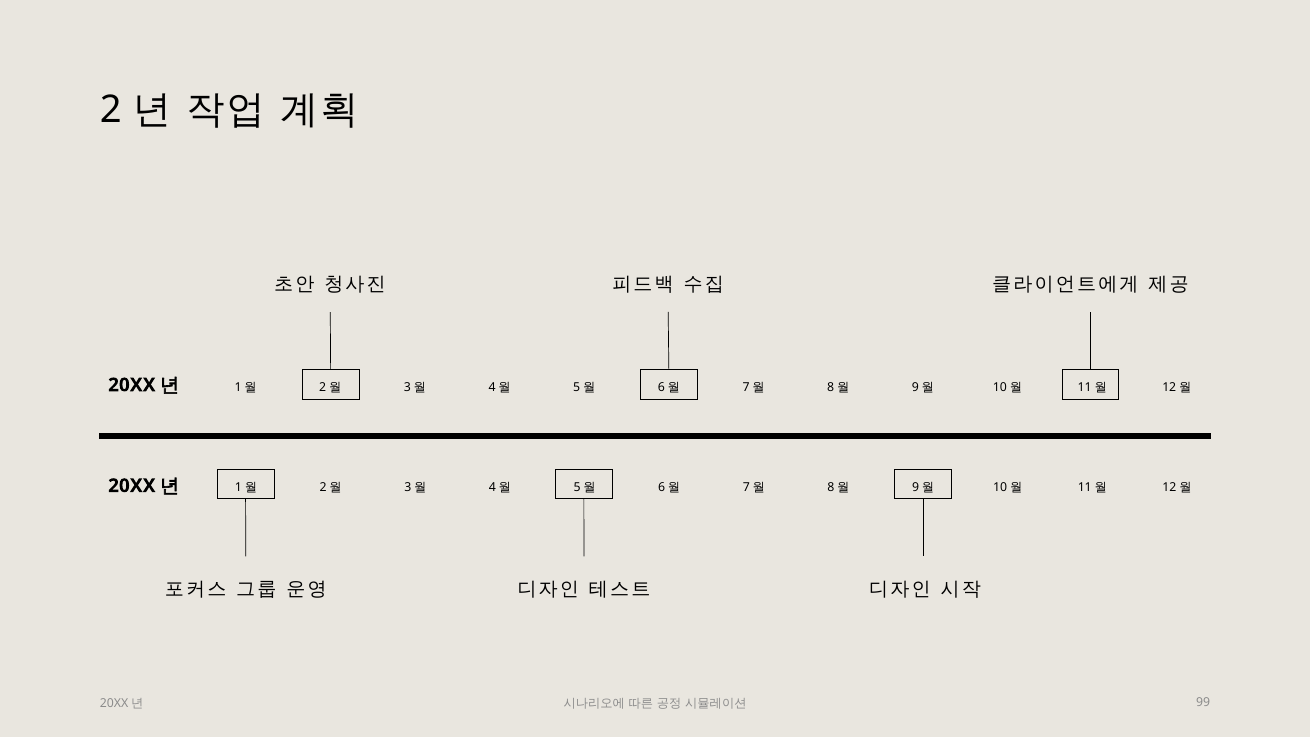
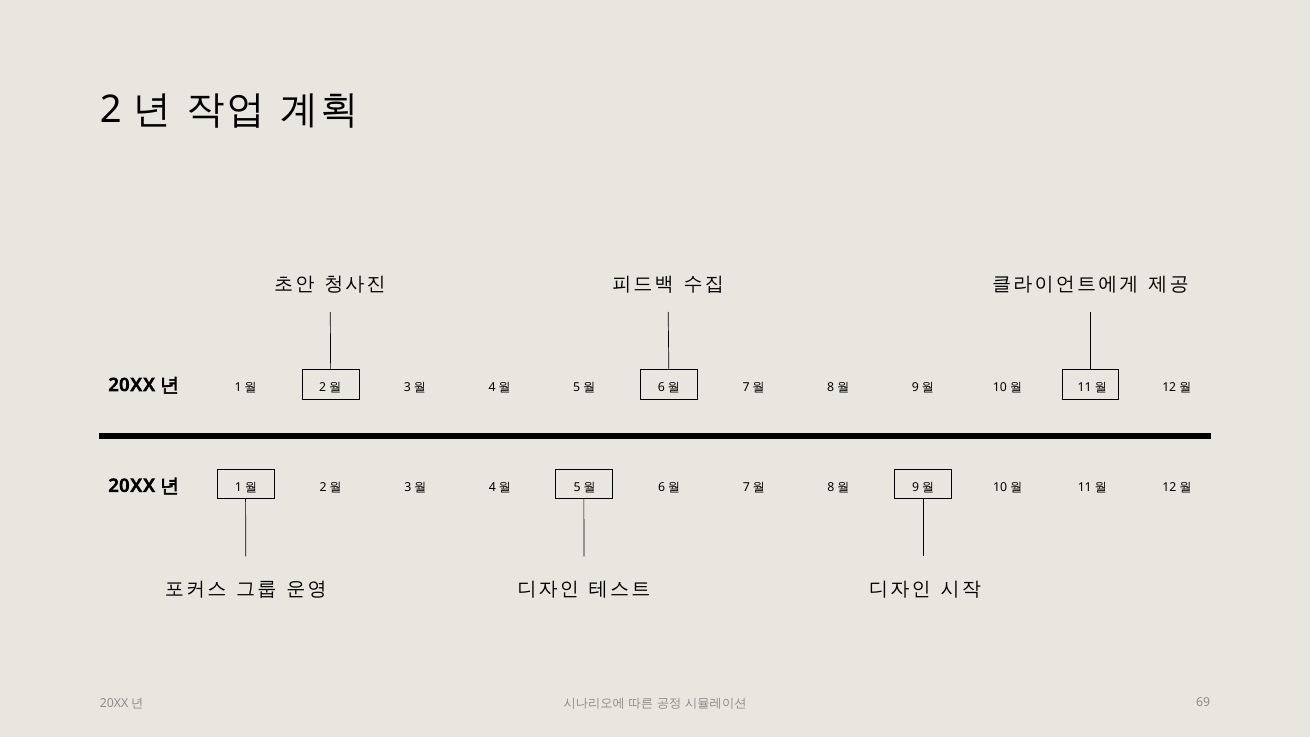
99: 99 -> 69 (1203, 702)
